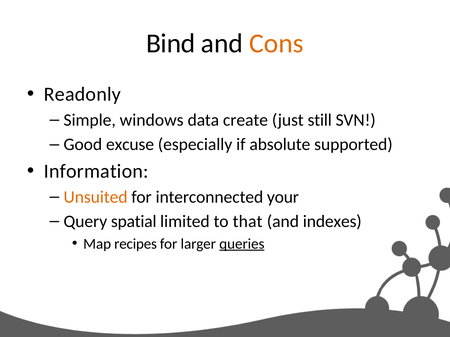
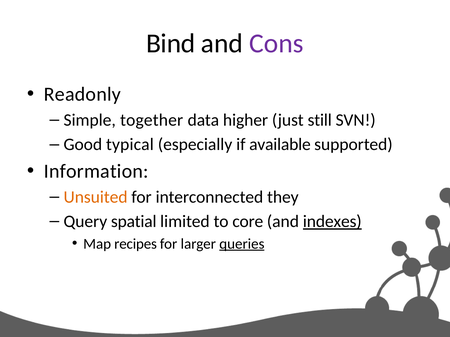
Cons colour: orange -> purple (276, 44)
windows: windows -> together (152, 120)
create: create -> higher (246, 120)
excuse: excuse -> typical (130, 145)
absolute: absolute -> available (280, 145)
your: your -> they (283, 197)
that: that -> core (248, 222)
indexes underline: none -> present (332, 222)
